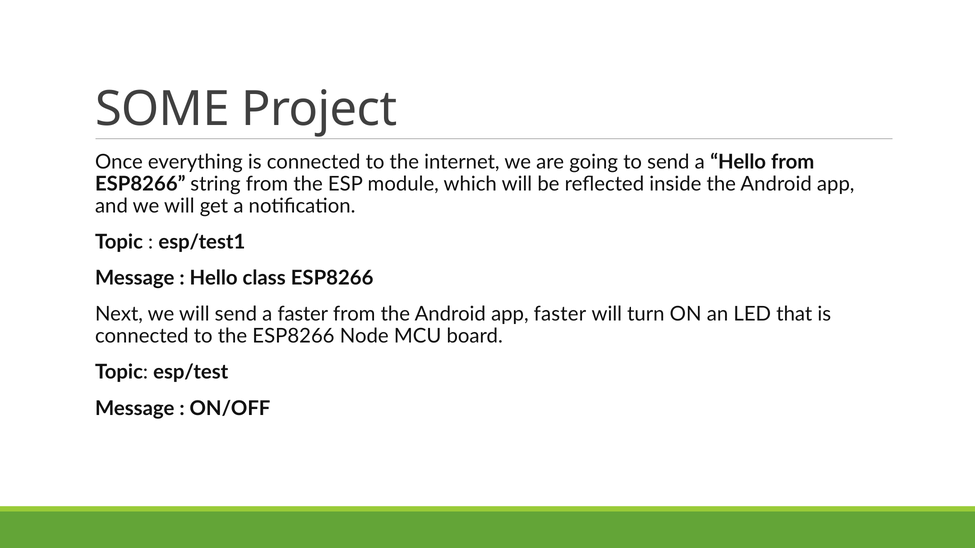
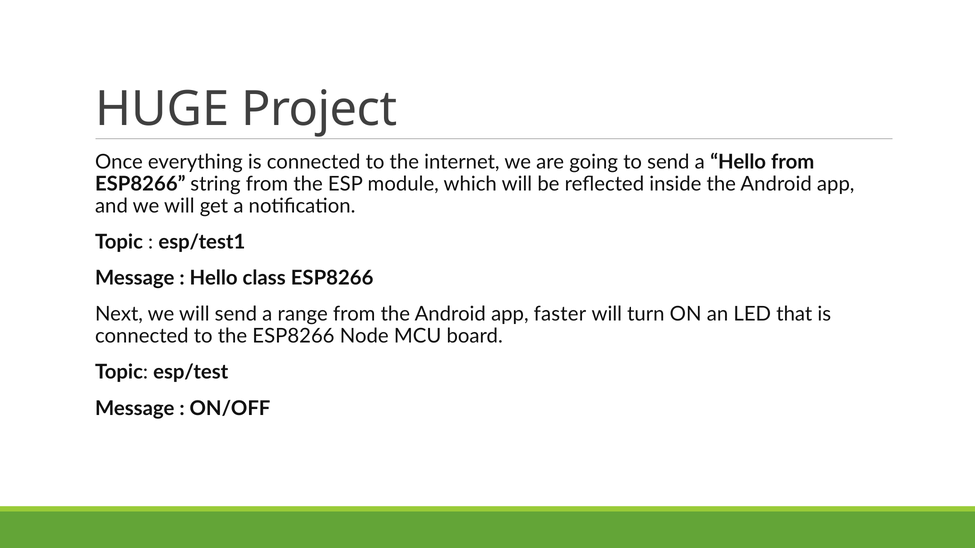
SOME: SOME -> HUGE (162, 109)
a faster: faster -> range (303, 314)
